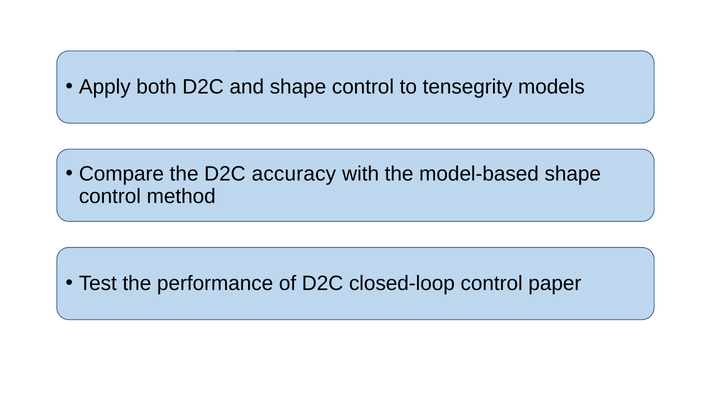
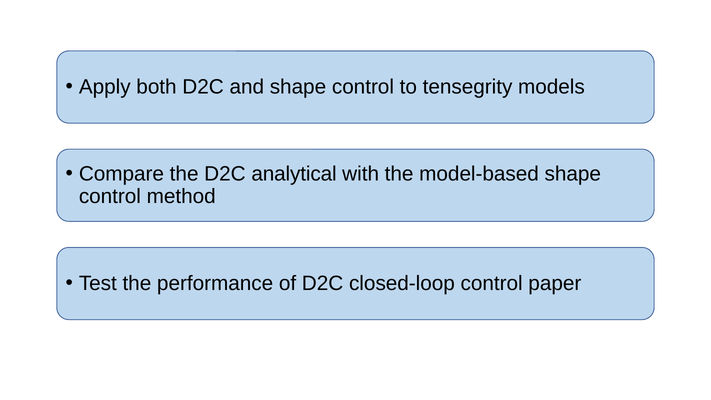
accuracy: accuracy -> analytical (294, 174)
